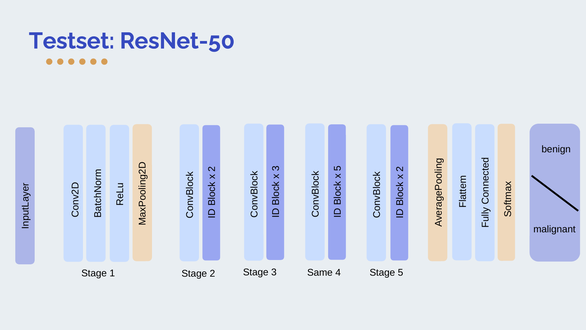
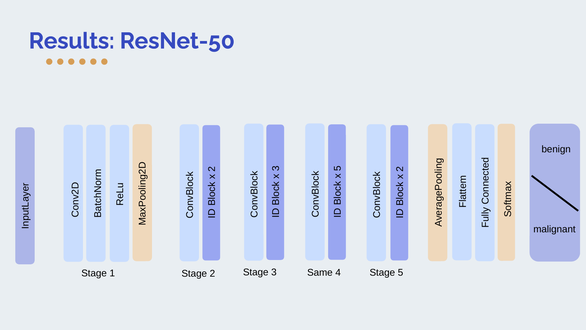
Testset: Testset -> Results (72, 41)
